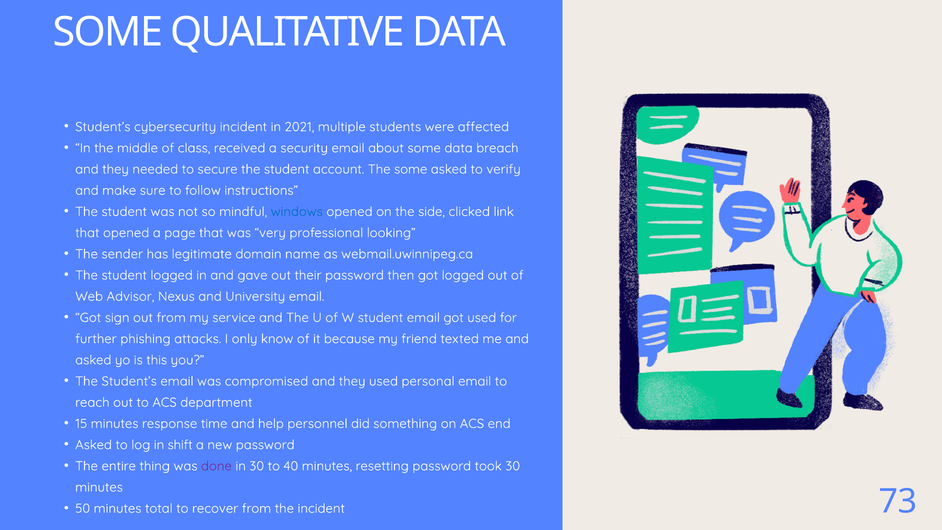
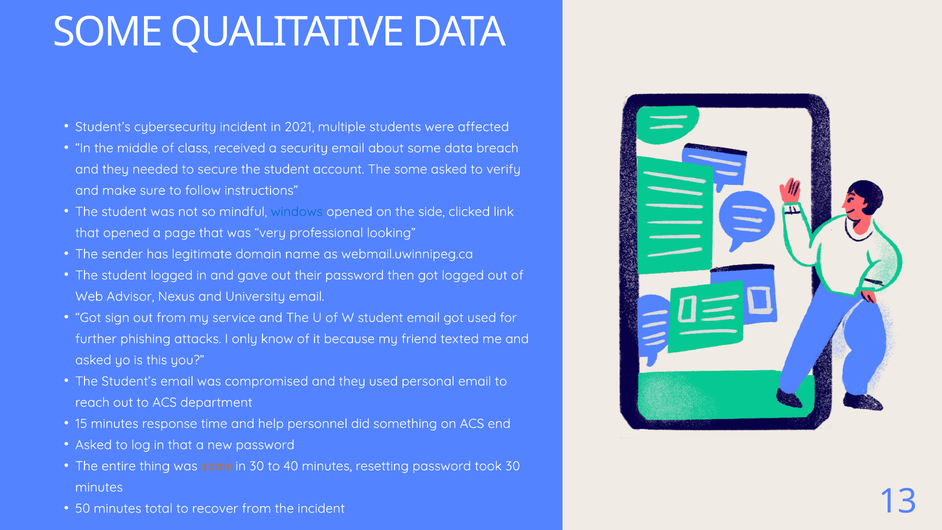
in shift: shift -> that (180, 445)
done colour: purple -> orange (216, 466)
73: 73 -> 13 (898, 502)
